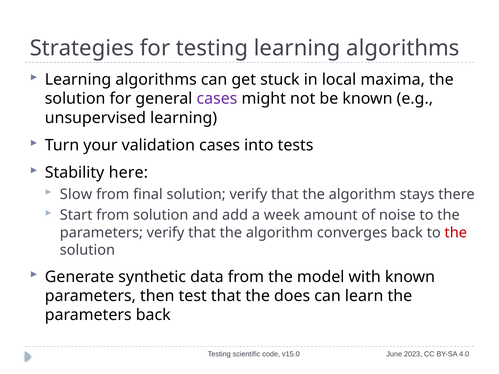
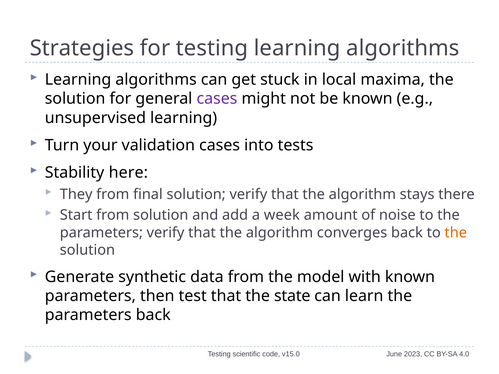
Slow: Slow -> They (76, 194)
the colour: red -> orange (456, 233)
does: does -> state (292, 296)
